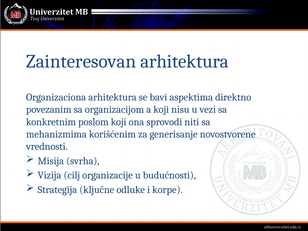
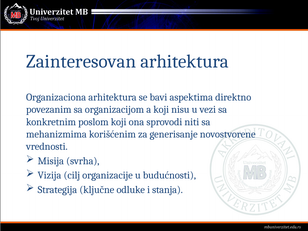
korpe: korpe -> stanja (167, 190)
